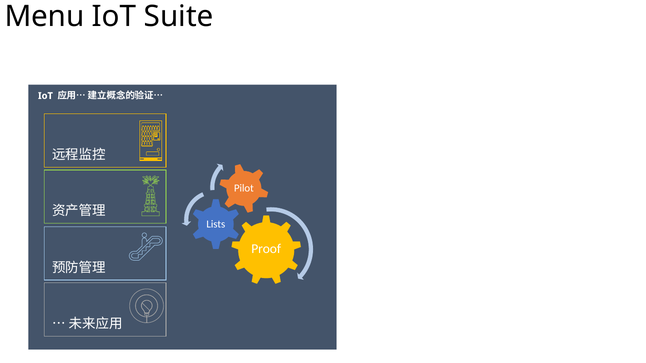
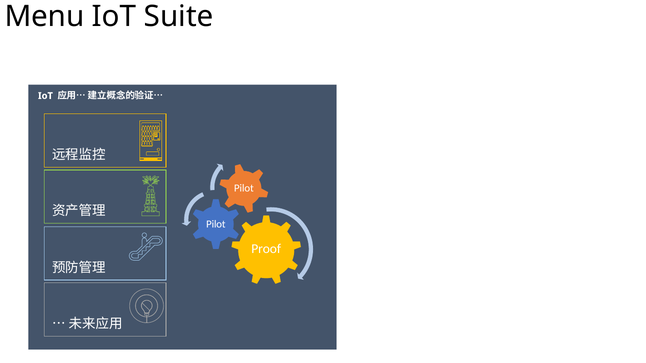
Lists: Lists -> Pilot (216, 224)
